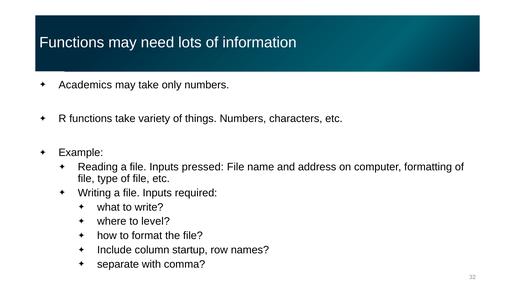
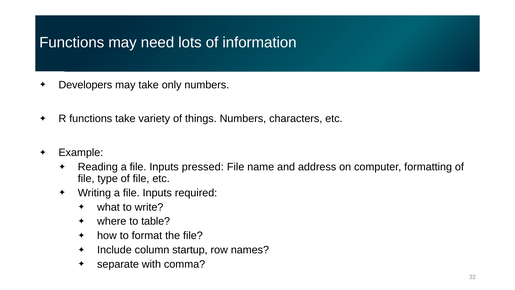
Academics: Academics -> Developers (85, 85)
level: level -> table (156, 221)
